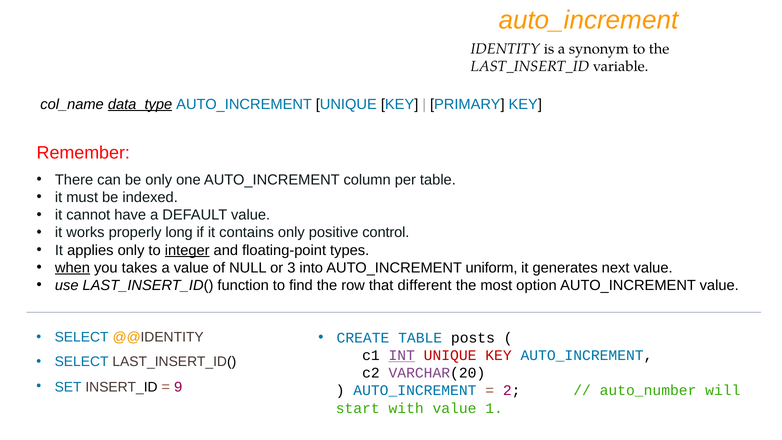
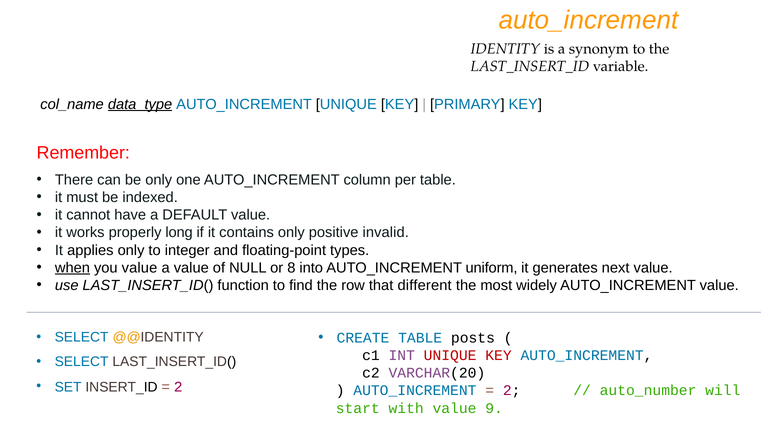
control: control -> invalid (386, 233)
integer underline: present -> none (187, 250)
you takes: takes -> value (139, 268)
3: 3 -> 8 (291, 268)
option: option -> widely (537, 285)
INT underline: present -> none (402, 355)
9: 9 -> 2 (178, 387)
1: 1 -> 9 (494, 408)
